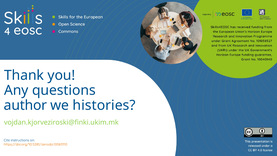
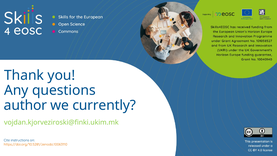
histories: histories -> currently (104, 105)
